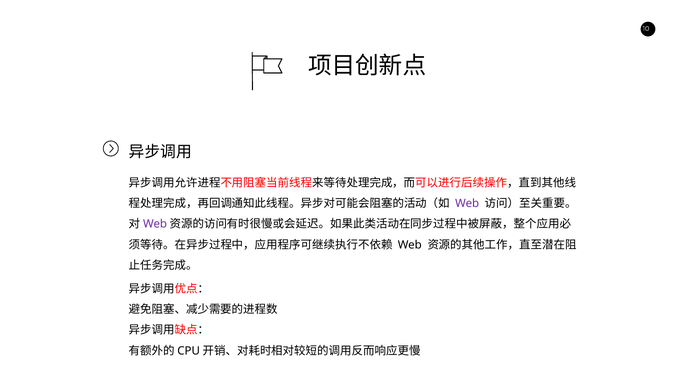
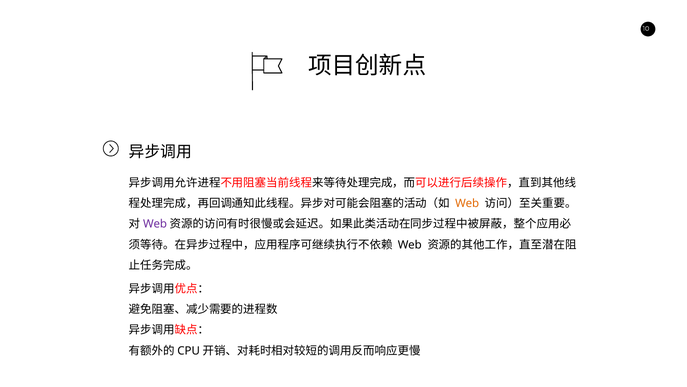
Web colour: purple -> orange (467, 203)
